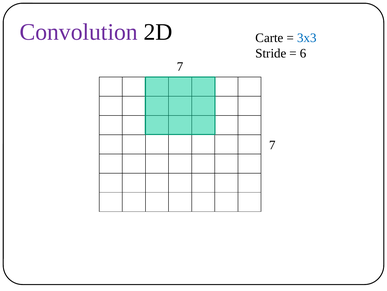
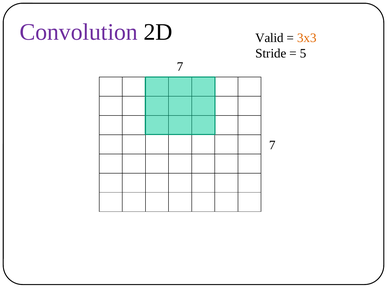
Carte: Carte -> Valid (269, 38)
3x3 colour: blue -> orange (307, 38)
6: 6 -> 5 (303, 53)
